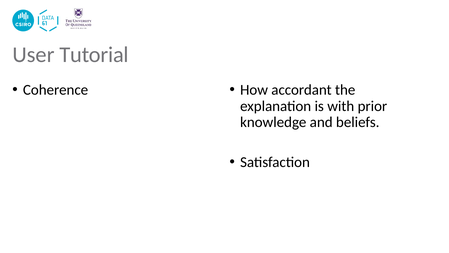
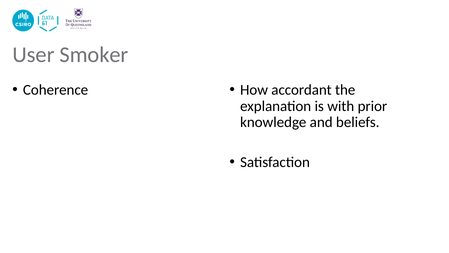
Tutorial: Tutorial -> Smoker (94, 55)
